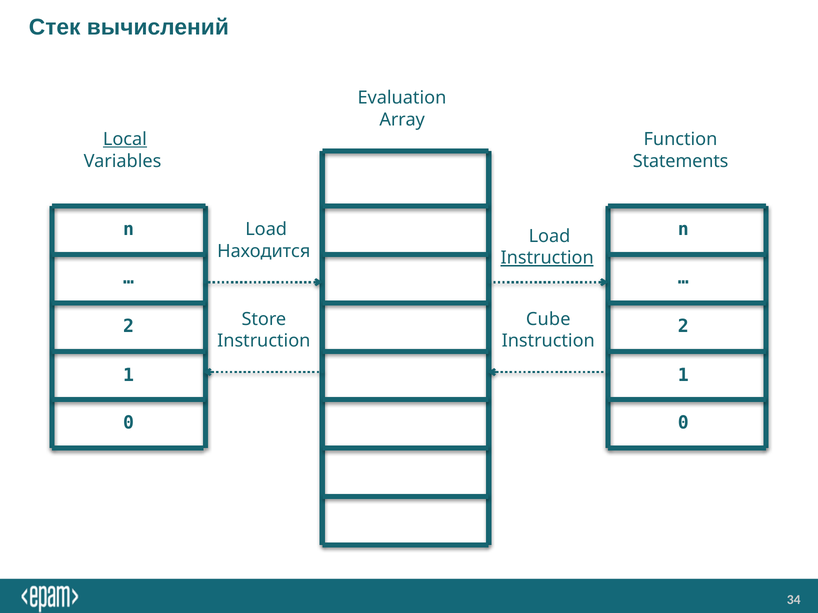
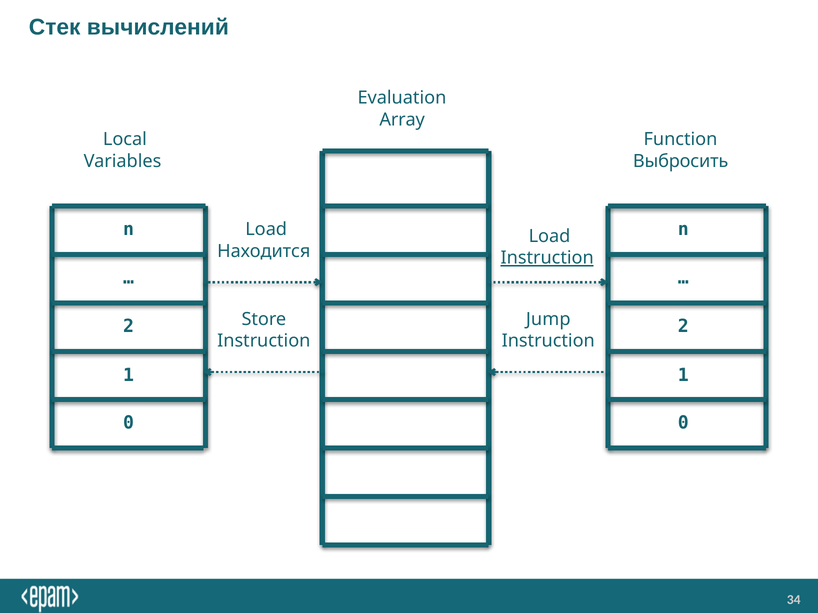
Local underline: present -> none (125, 139)
Statements: Statements -> Выбросить (681, 161)
Cube: Cube -> Jump (548, 319)
